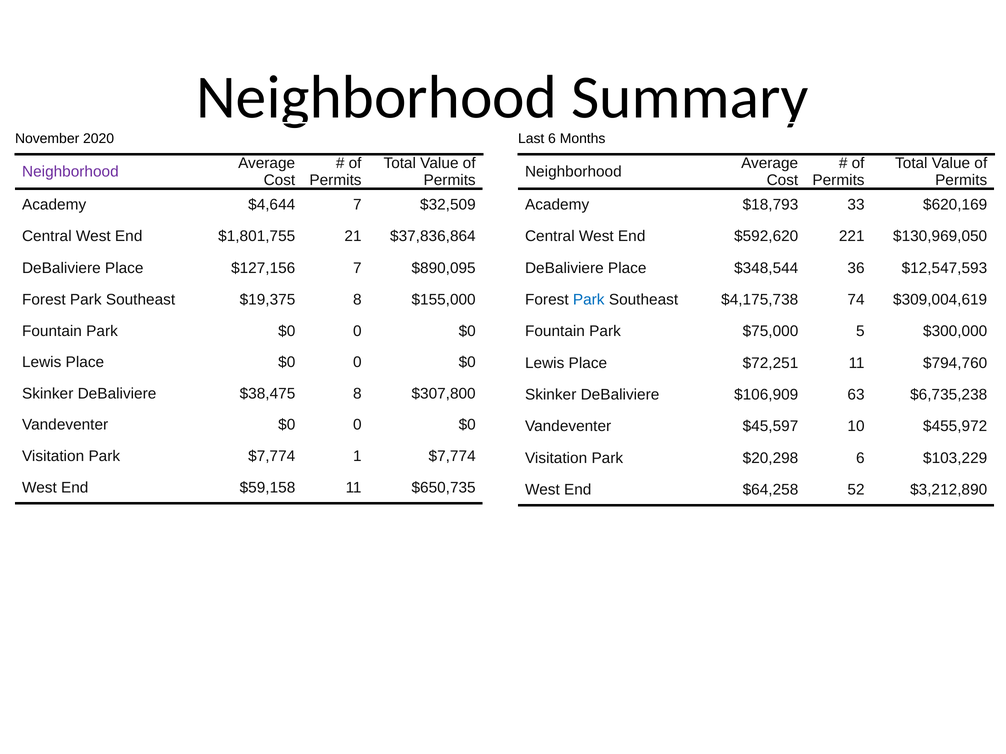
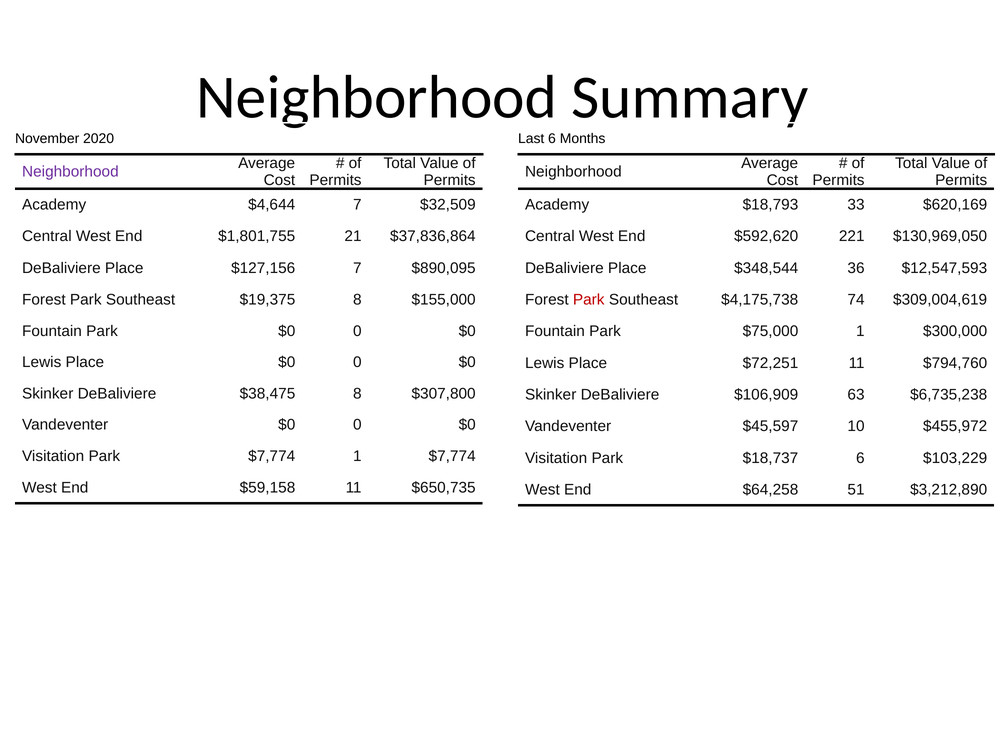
Park colour: blue -> red (589, 300)
$75,000 5: 5 -> 1 (860, 332)
$20,298: $20,298 -> $18,737 (770, 458)
52: 52 -> 51 (856, 490)
